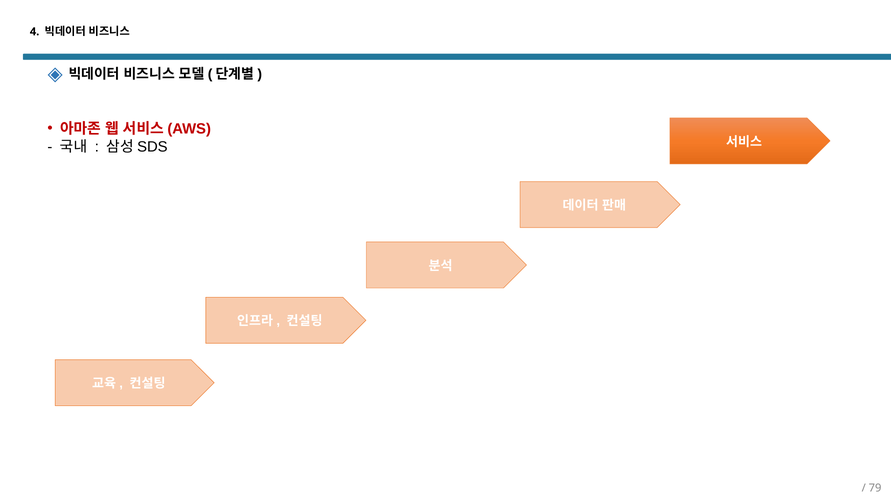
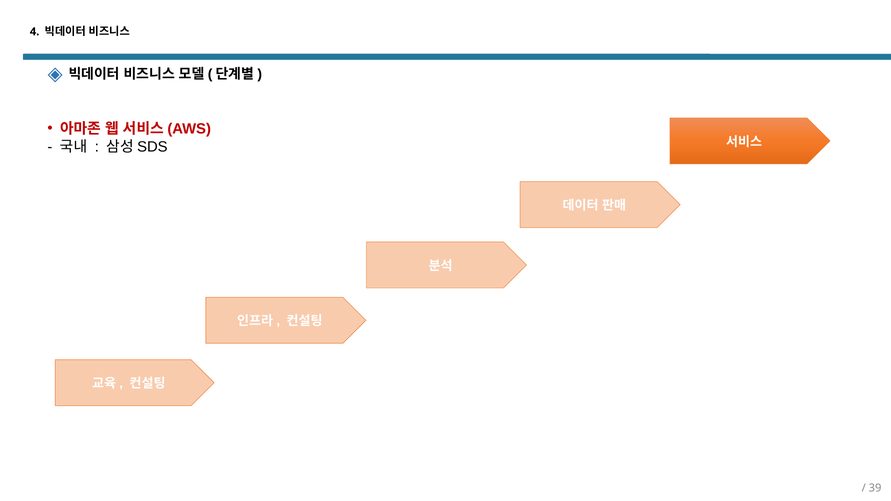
79: 79 -> 39 (875, 488)
